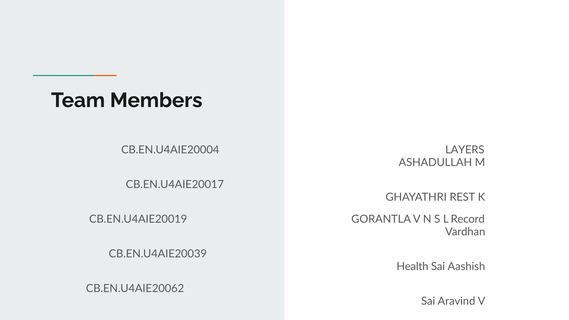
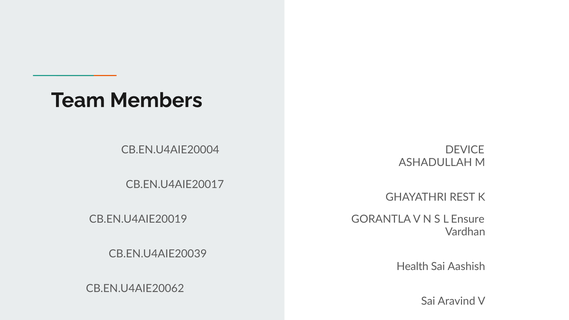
LAYERS: LAYERS -> DEVICE (465, 150)
Record: Record -> Ensure (468, 219)
